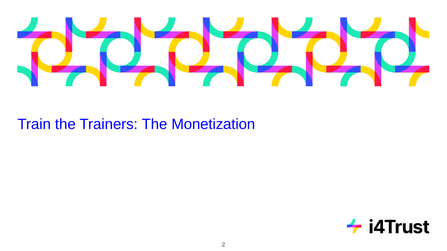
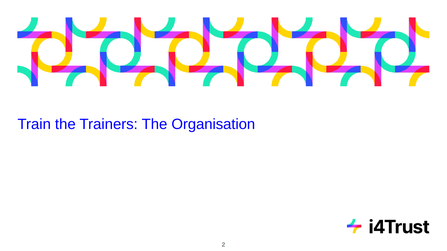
Monetization: Monetization -> Organisation (213, 124)
